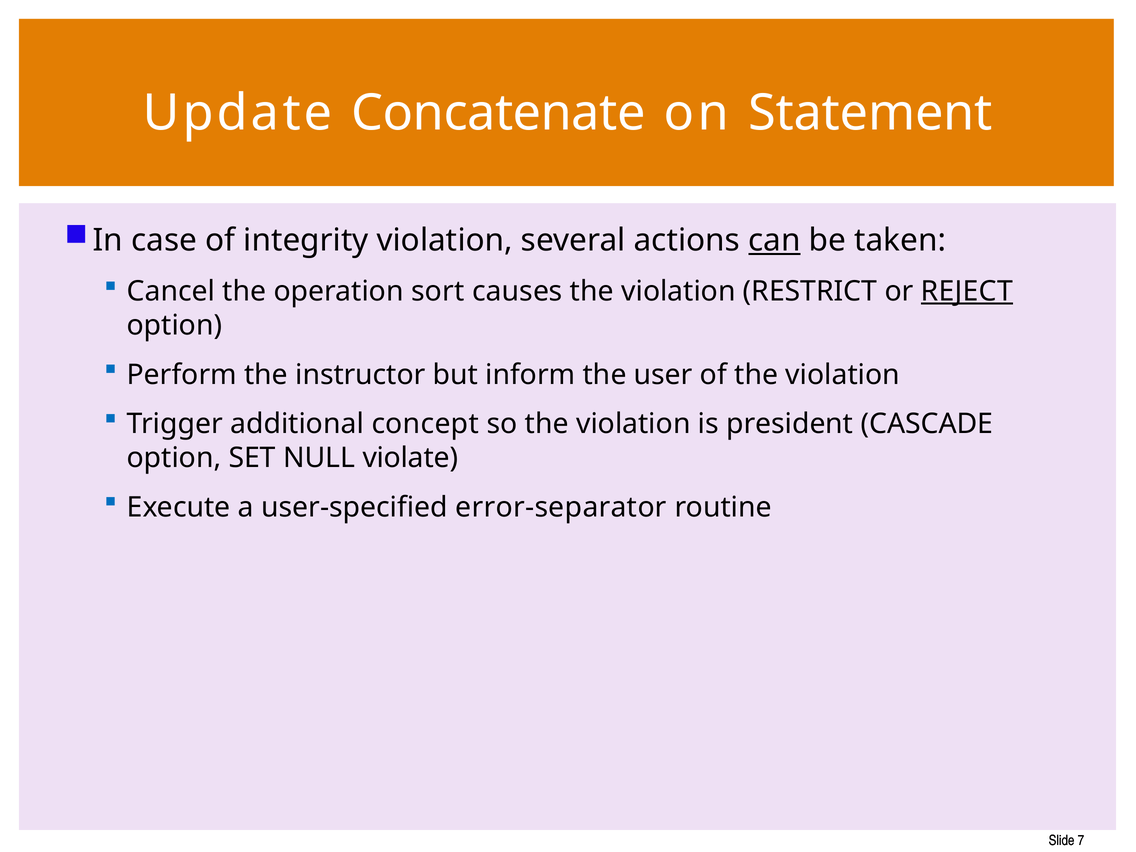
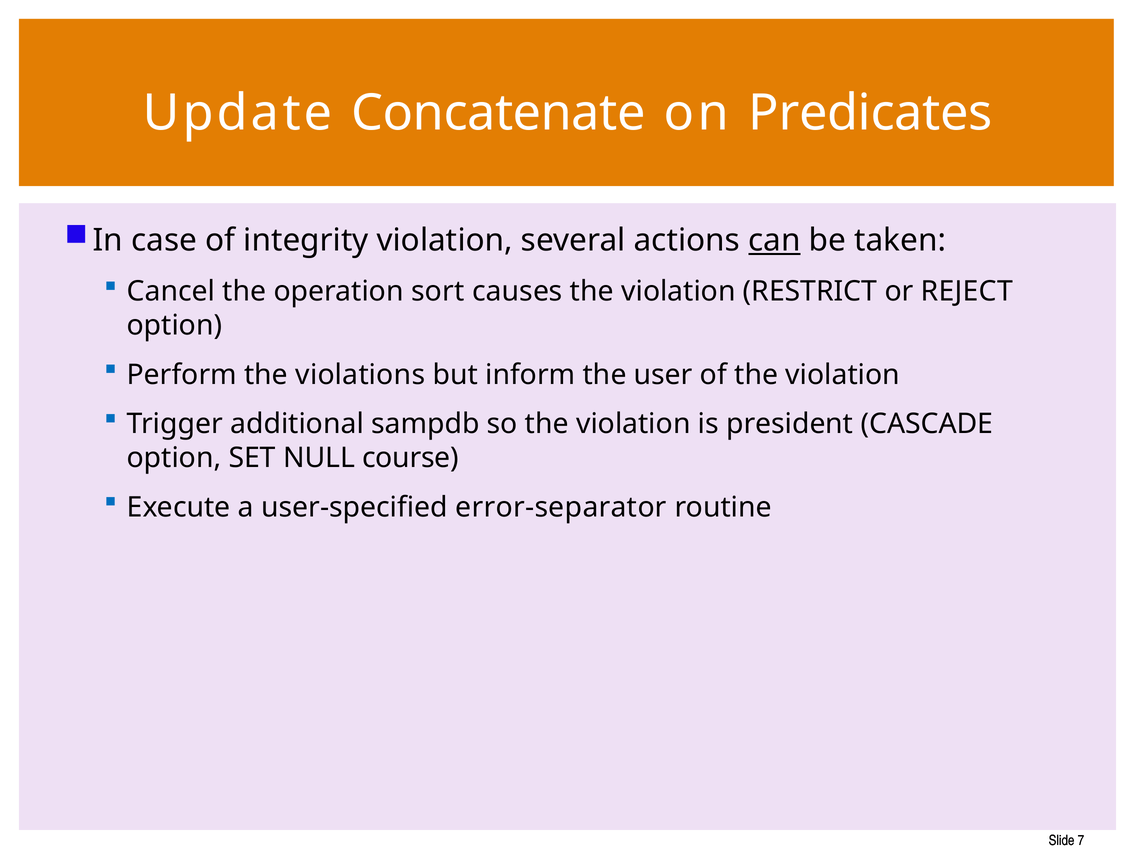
Statement: Statement -> Predicates (870, 113)
REJECT underline: present -> none (967, 291)
instructor: instructor -> violations (360, 375)
concept: concept -> sampdb (425, 424)
violate: violate -> course (410, 458)
